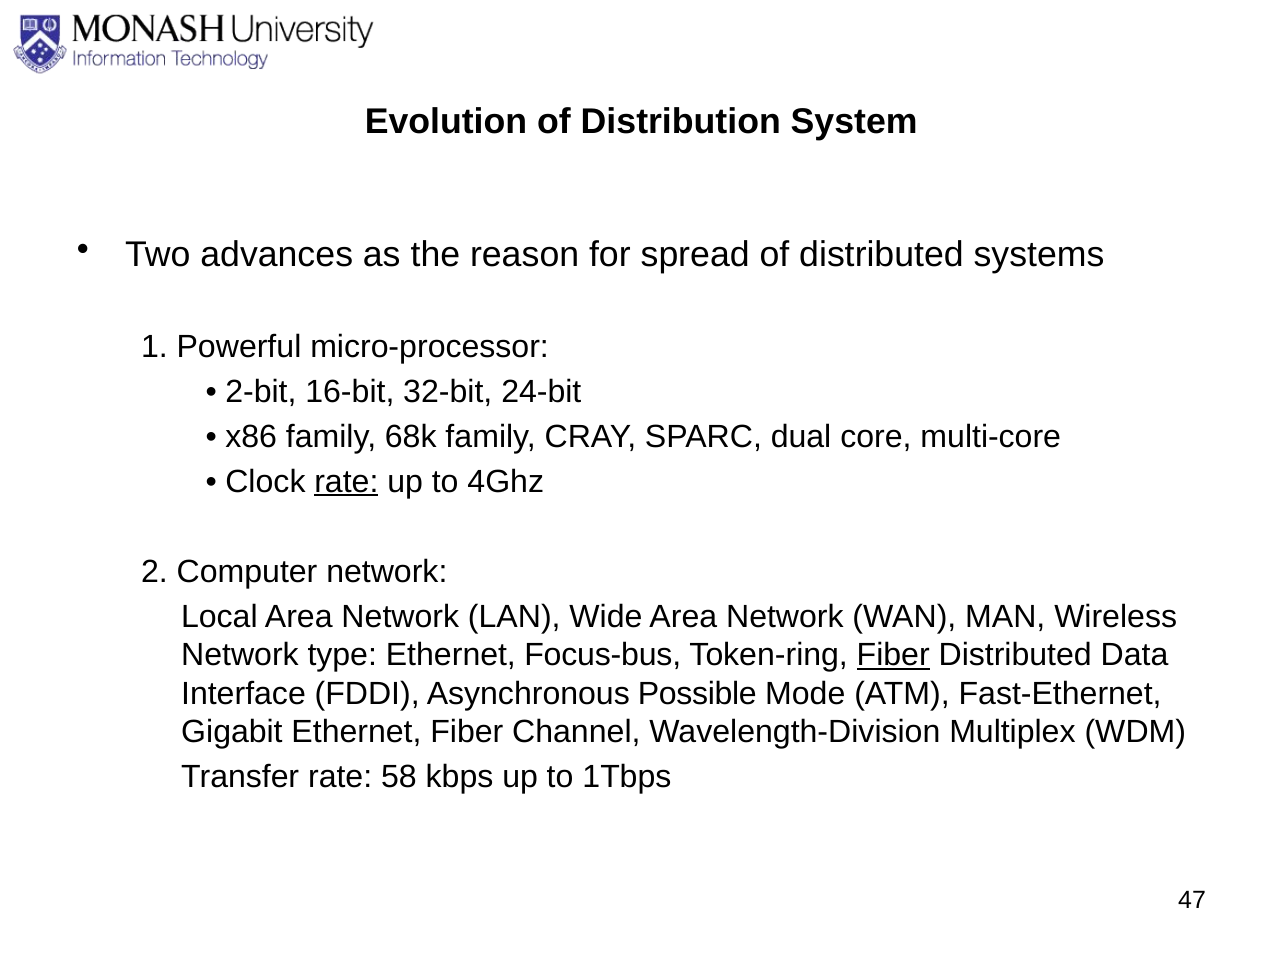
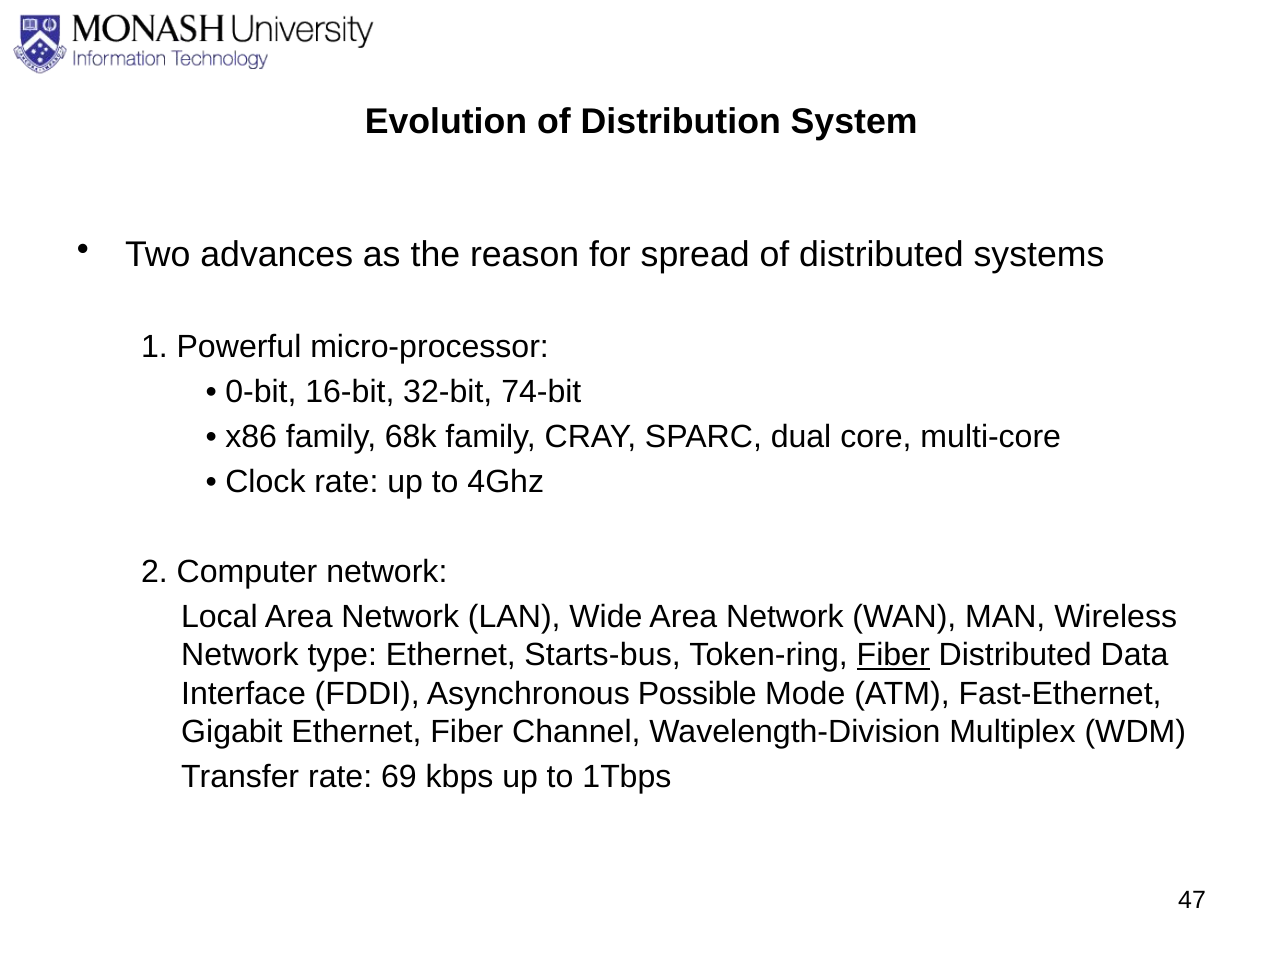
2-bit: 2-bit -> 0-bit (261, 391)
24-bit: 24-bit -> 74-bit (541, 391)
rate underline: present -> none (346, 481)
Focus-bus: Focus-bus -> Starts-bus (603, 654)
58: 58 -> 69 (399, 776)
